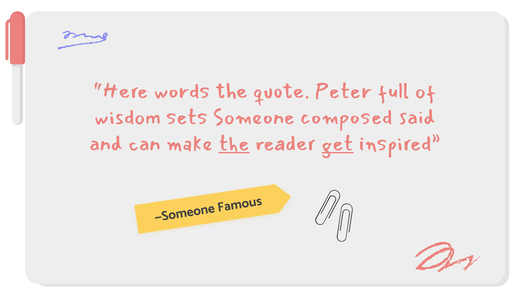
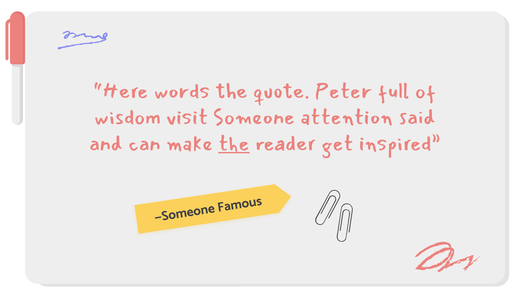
sets: sets -> visit (187, 117)
composed: composed -> attention (347, 117)
get underline: present -> none (338, 143)
